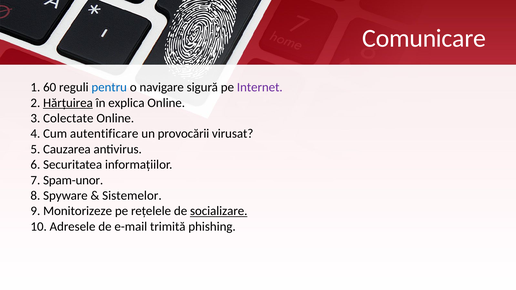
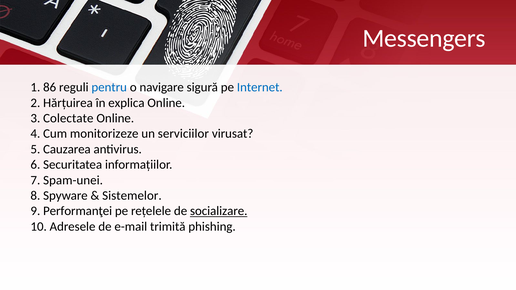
Comunicare: Comunicare -> Messengers (424, 39)
60: 60 -> 86 (50, 87)
Internet colour: purple -> blue (260, 87)
Hărțuirea underline: present -> none (68, 103)
autentificare: autentificare -> monitorizeze (104, 134)
provocării: provocării -> serviciilor (183, 134)
Spam-unor: Spam-unor -> Spam-unei (73, 180)
Monitorizeze: Monitorizeze -> Performanţei (78, 211)
